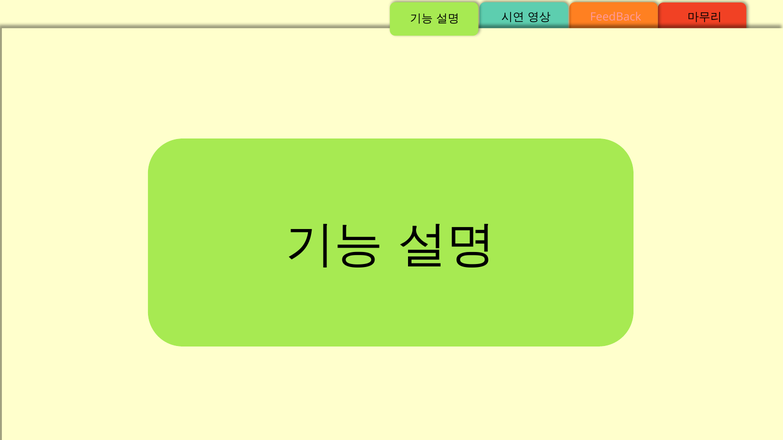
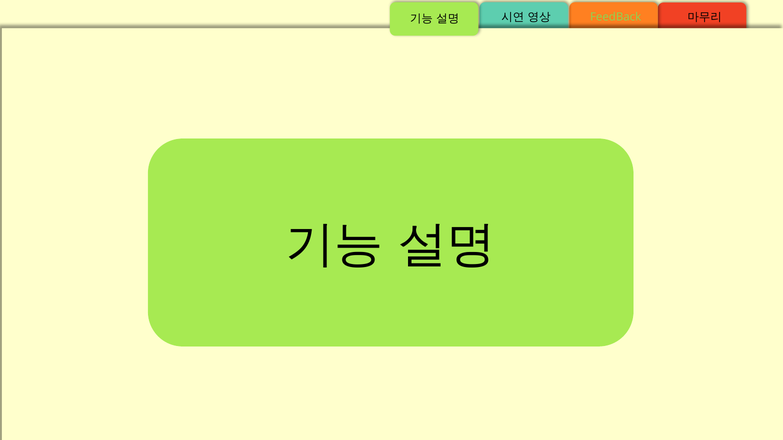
FeedBack colour: pink -> light green (616, 17)
